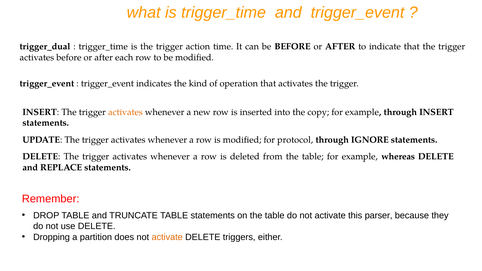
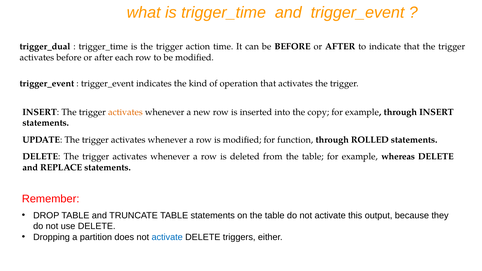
protocol: protocol -> function (295, 140)
IGNORE: IGNORE -> ROLLED (370, 140)
parser: parser -> output (379, 216)
activate colour: orange -> blue (167, 237)
